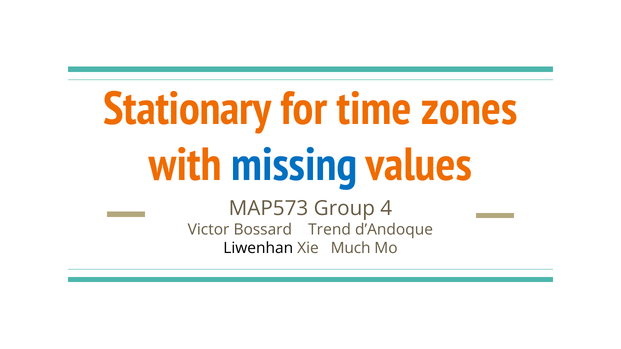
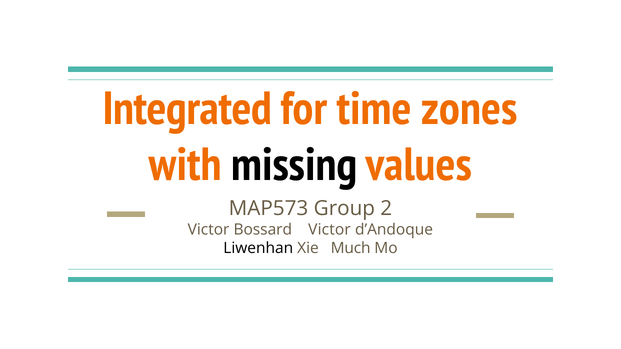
Stationary: Stationary -> Integrated (187, 109)
missing colour: blue -> black (294, 165)
4: 4 -> 2 (386, 208)
Bossard Trend: Trend -> Victor (330, 230)
